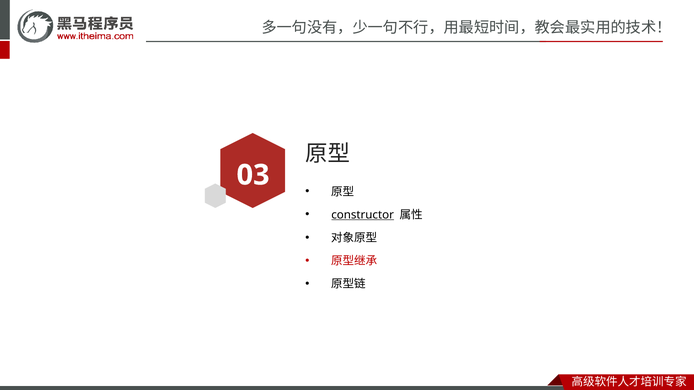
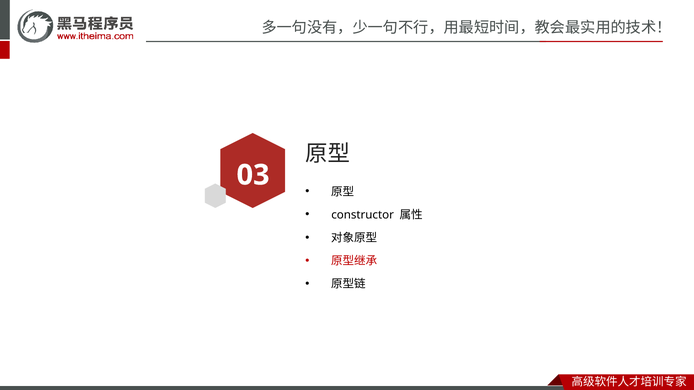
constructor underline: present -> none (363, 215)
